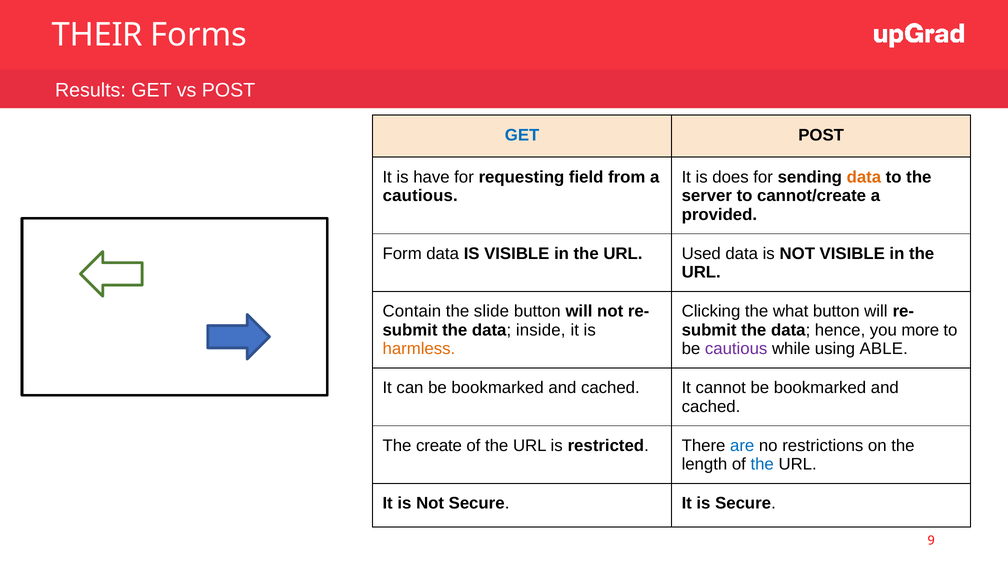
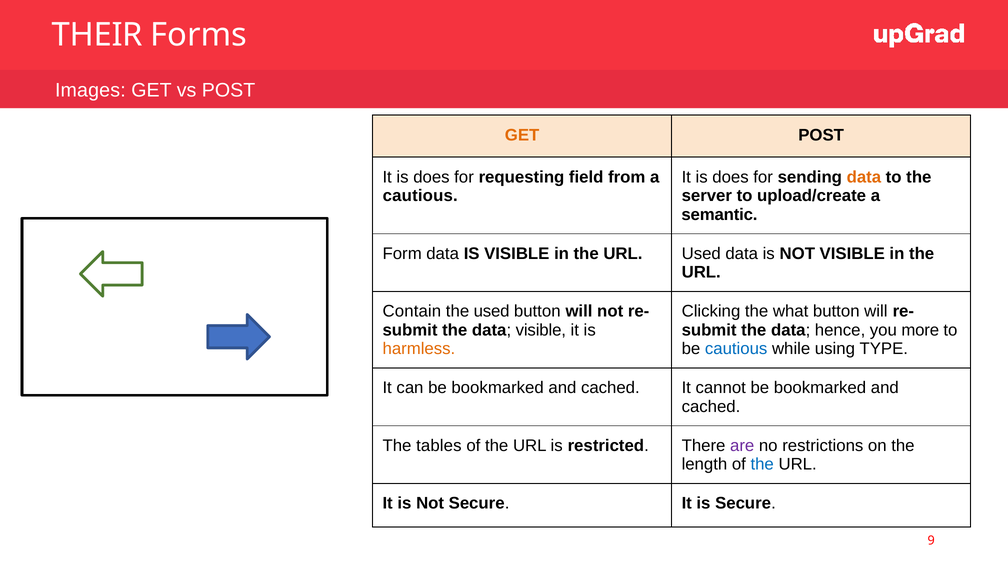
Results: Results -> Images (90, 90)
GET colour: blue -> orange (522, 135)
have: have -> does (431, 177)
cannot/create: cannot/create -> upload/create (812, 196)
provided: provided -> semantic (719, 215)
the slide: slide -> used (492, 311)
data inside: inside -> visible (541, 330)
cautious colour: purple -> blue (736, 349)
ABLE: ABLE -> TYPE (884, 349)
create: create -> tables (439, 446)
are colour: blue -> purple (742, 446)
